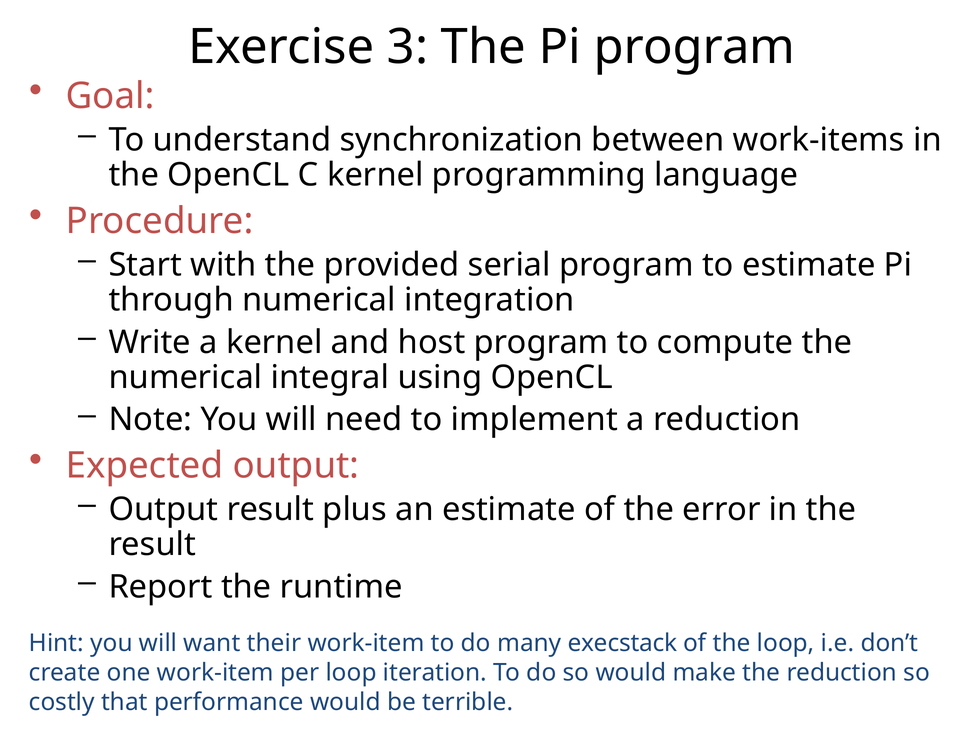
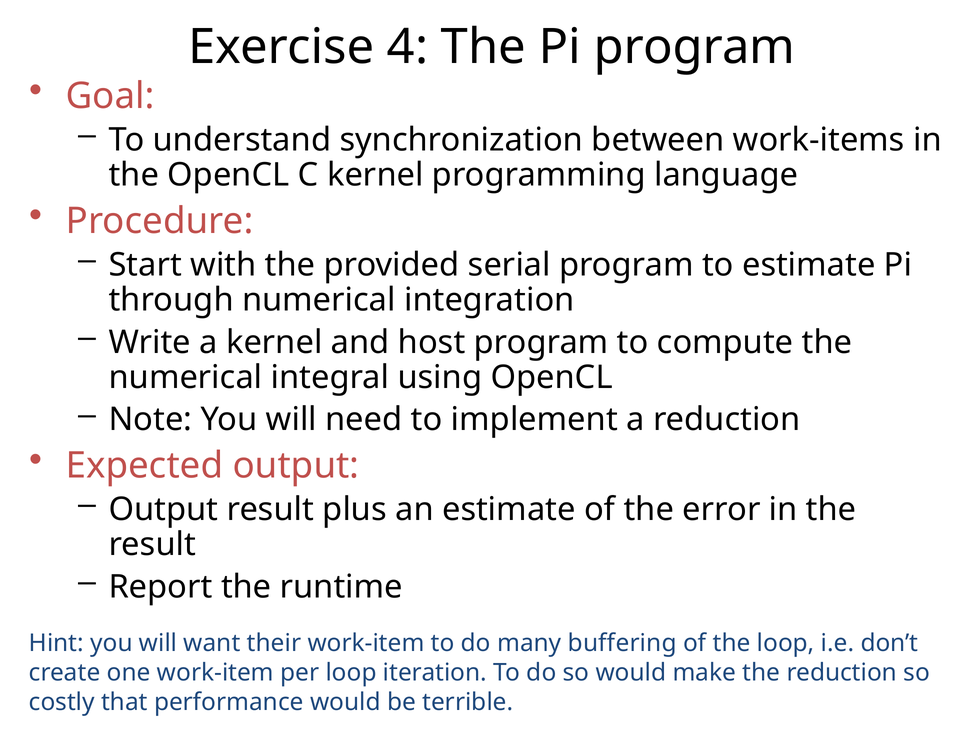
3: 3 -> 4 (408, 47)
execstack: execstack -> buffering (622, 643)
